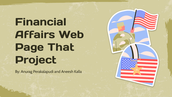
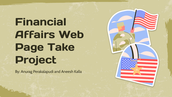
That: That -> Take (61, 47)
